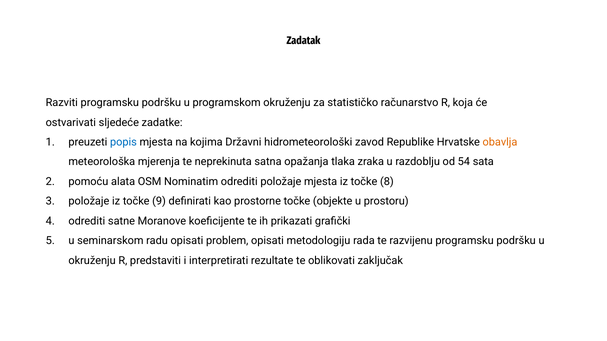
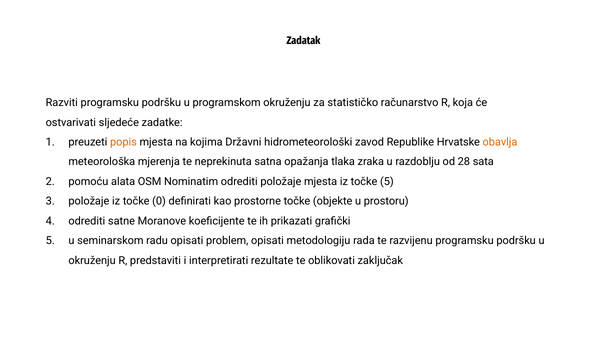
popis colour: blue -> orange (123, 142)
54: 54 -> 28 (464, 162)
točke 8: 8 -> 5 (387, 182)
9: 9 -> 0 (159, 202)
